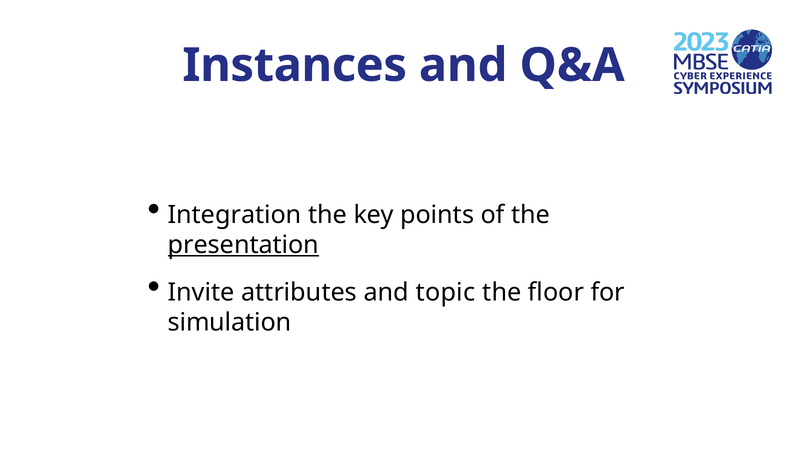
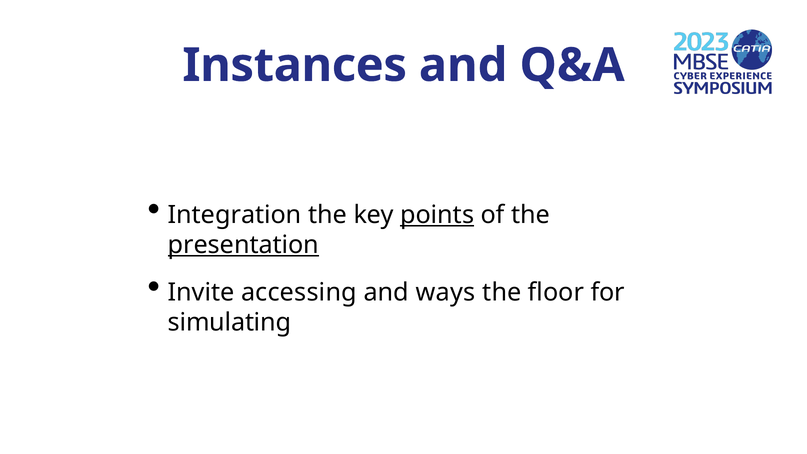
points underline: none -> present (437, 215)
attributes: attributes -> accessing (299, 292)
topic: topic -> ways (445, 292)
simulation: simulation -> simulating (230, 322)
